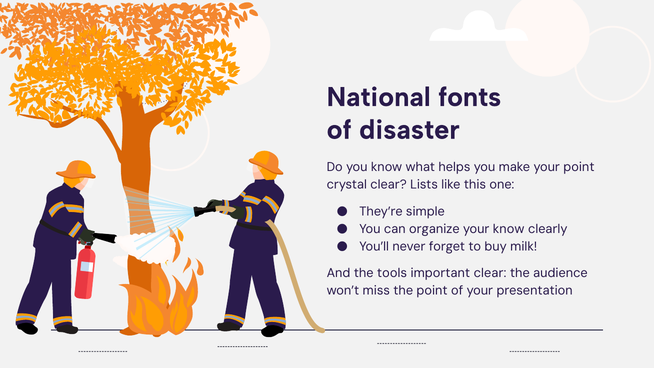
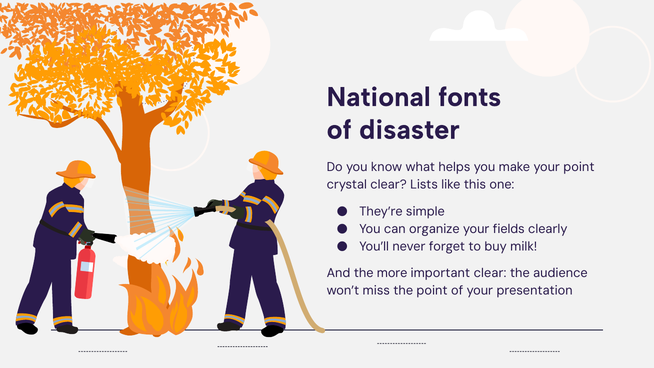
your know: know -> fields (509, 229)
tools: tools -> more (392, 273)
